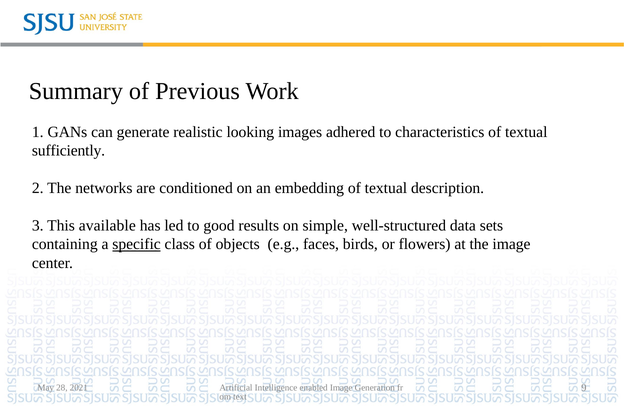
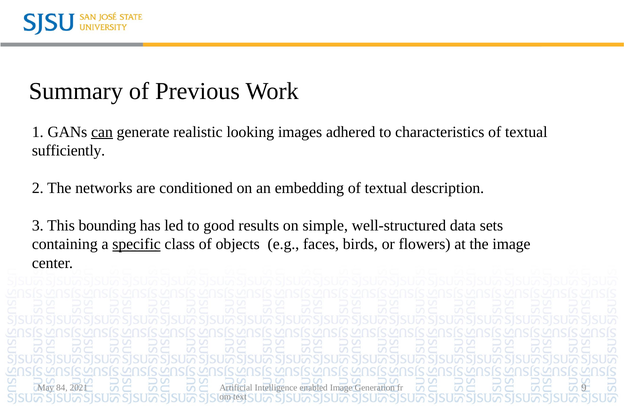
can underline: none -> present (102, 132)
available: available -> bounding (107, 225)
28: 28 -> 84 (62, 387)
